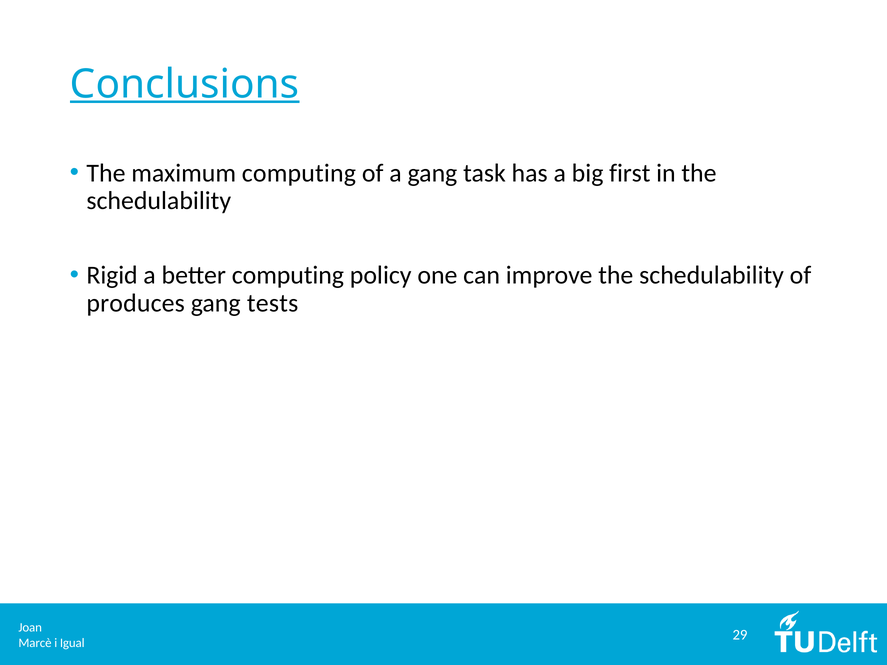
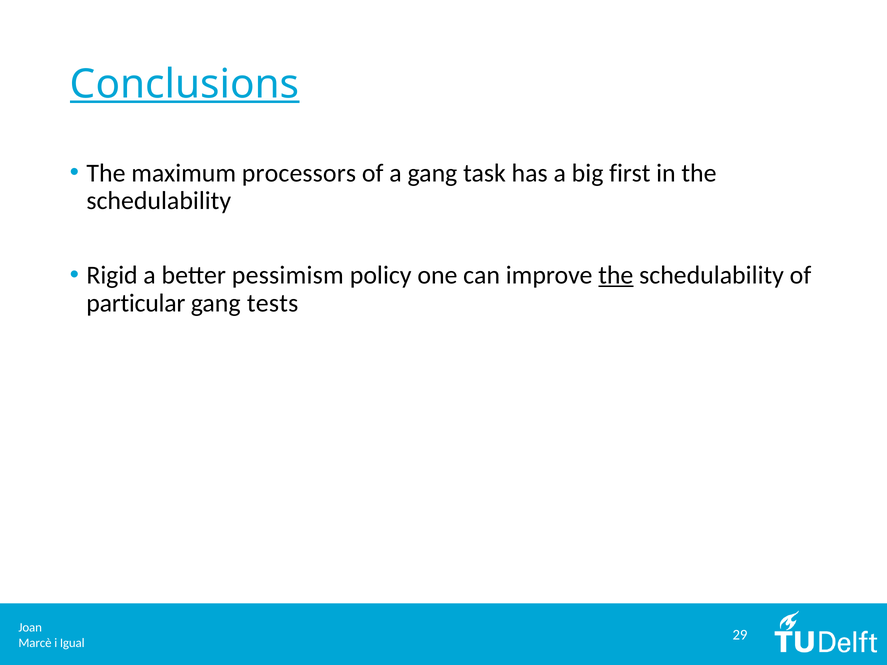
maximum computing: computing -> processors (299, 173)
better computing: computing -> pessimism (288, 275)
the underline: none -> present (616, 275)
produces: produces -> particular (136, 303)
